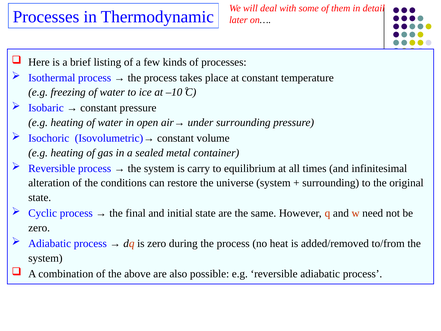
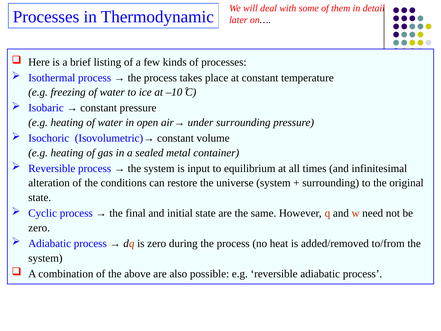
carry: carry -> input (199, 168)
